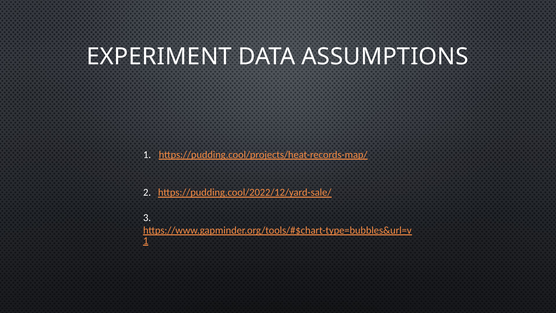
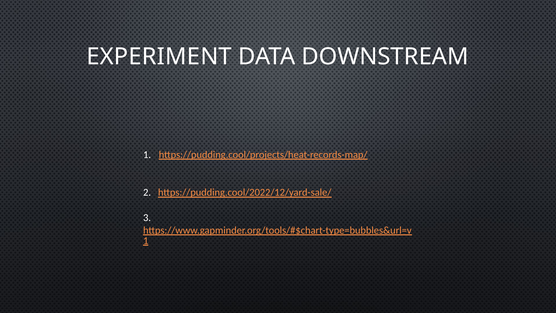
ASSUMPTIONS: ASSUMPTIONS -> DOWNSTREAM (385, 57)
